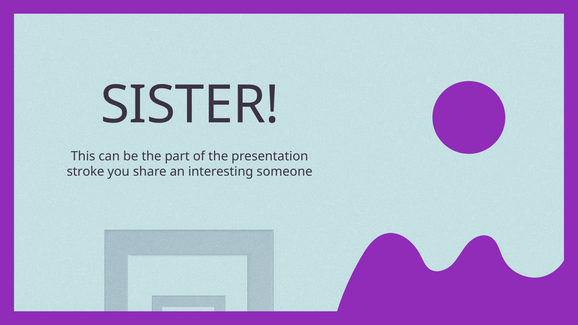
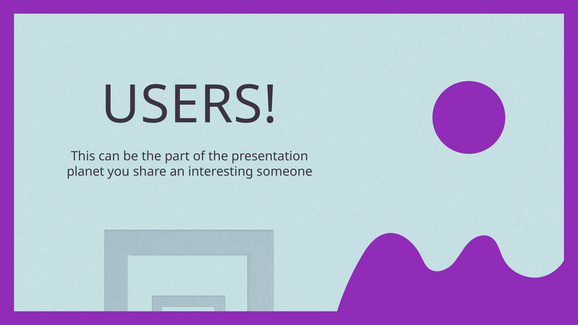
SISTER: SISTER -> USERS (189, 105)
stroke: stroke -> planet (85, 172)
